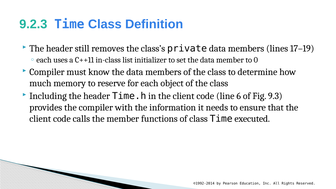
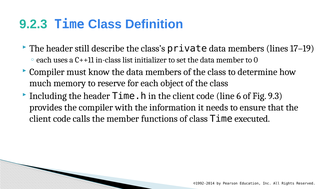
removes: removes -> describe (108, 48)
